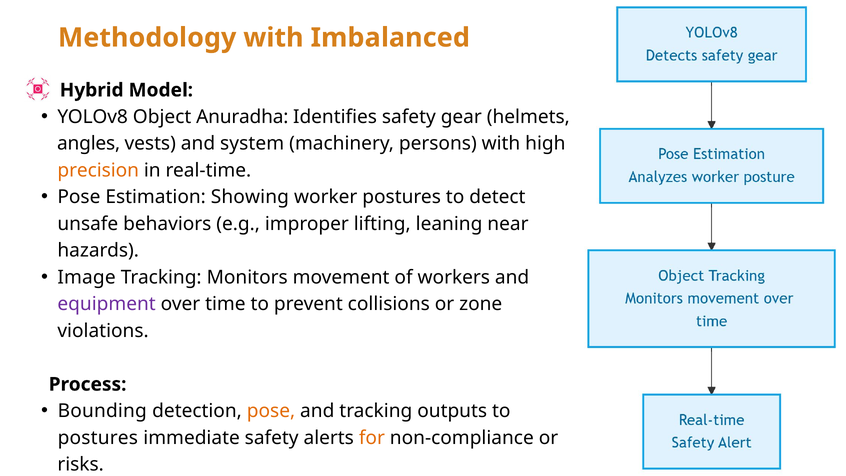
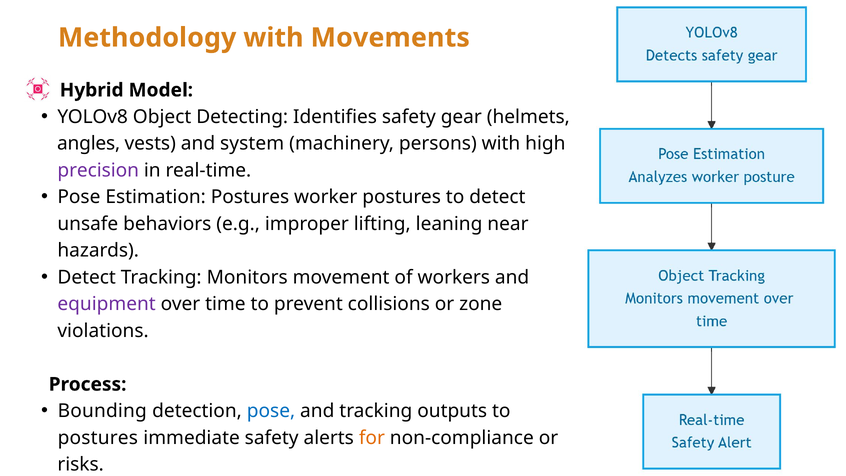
Imbalanced: Imbalanced -> Movements (390, 38)
Anuradha: Anuradha -> Detecting (242, 117)
precision colour: orange -> purple (98, 170)
Estimation Showing: Showing -> Postures (250, 197)
Image: Image -> Detect (87, 277)
pose colour: orange -> blue (271, 411)
